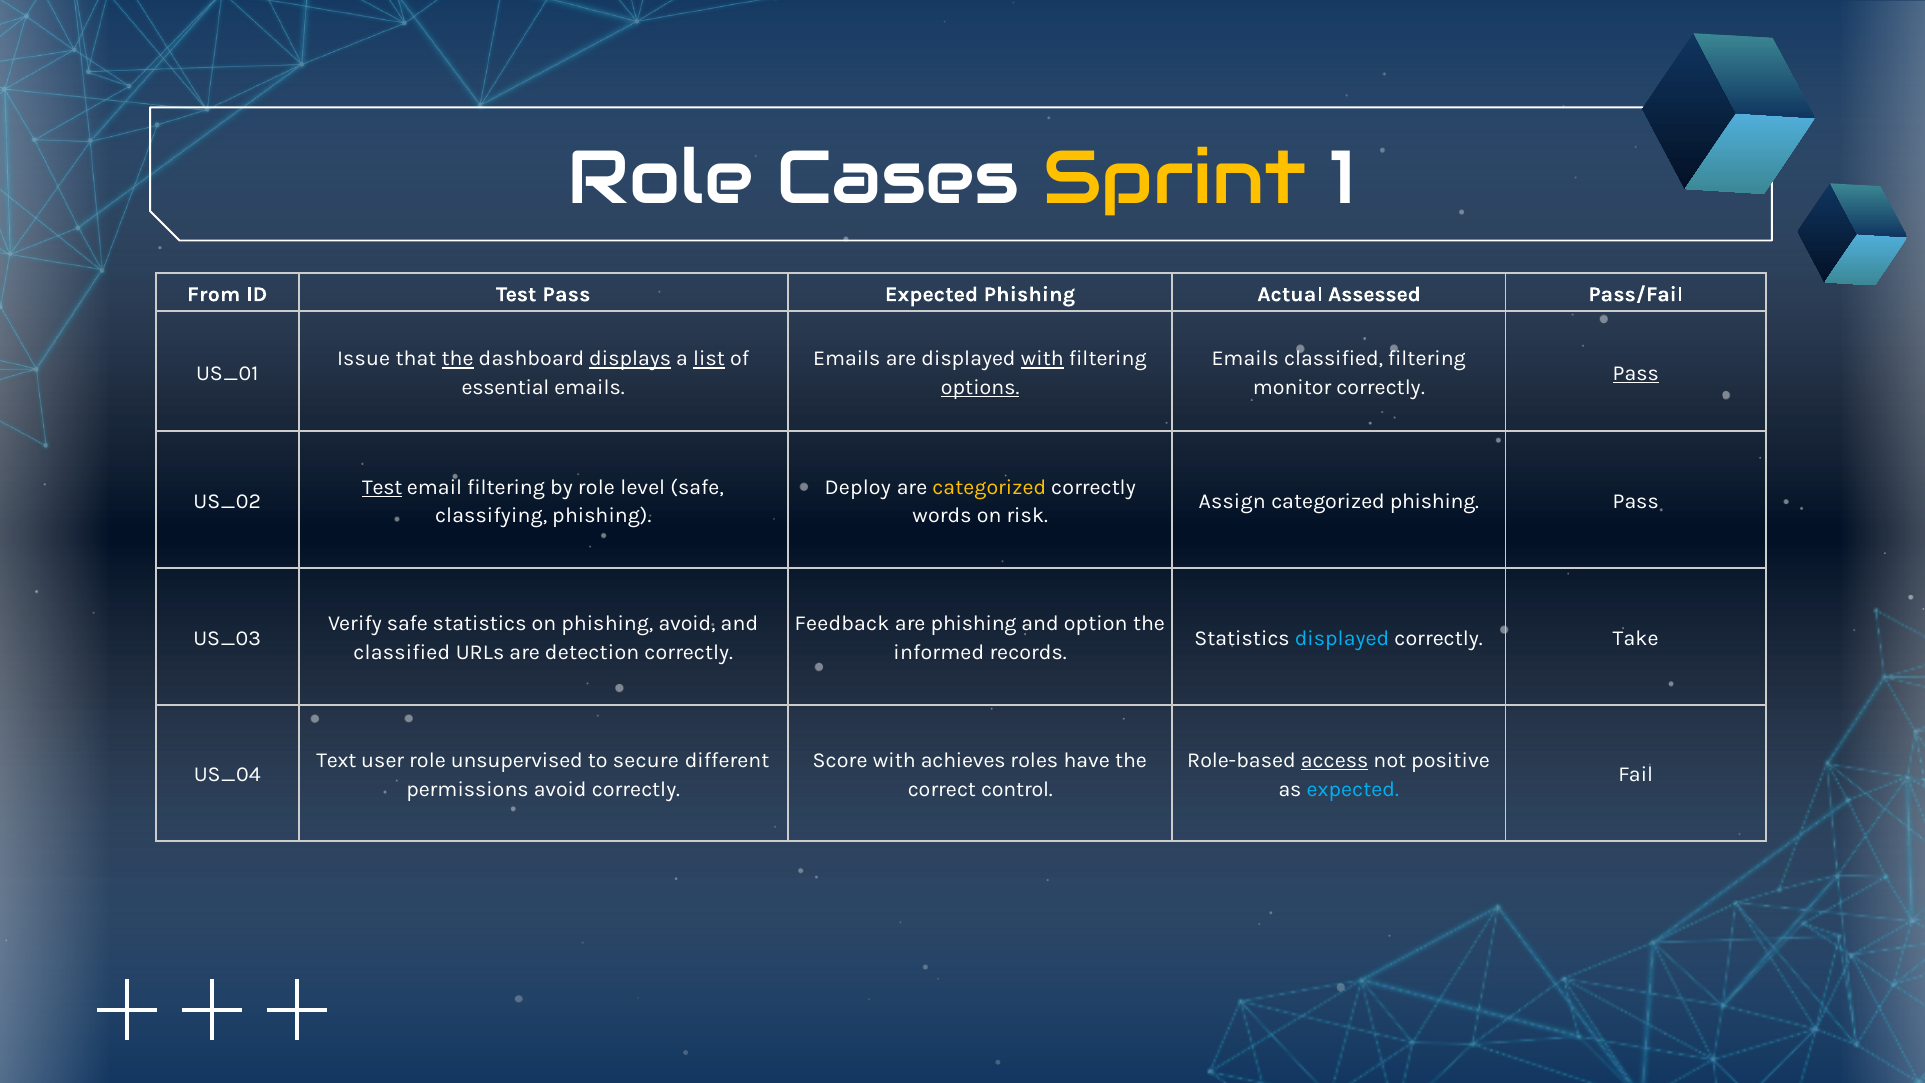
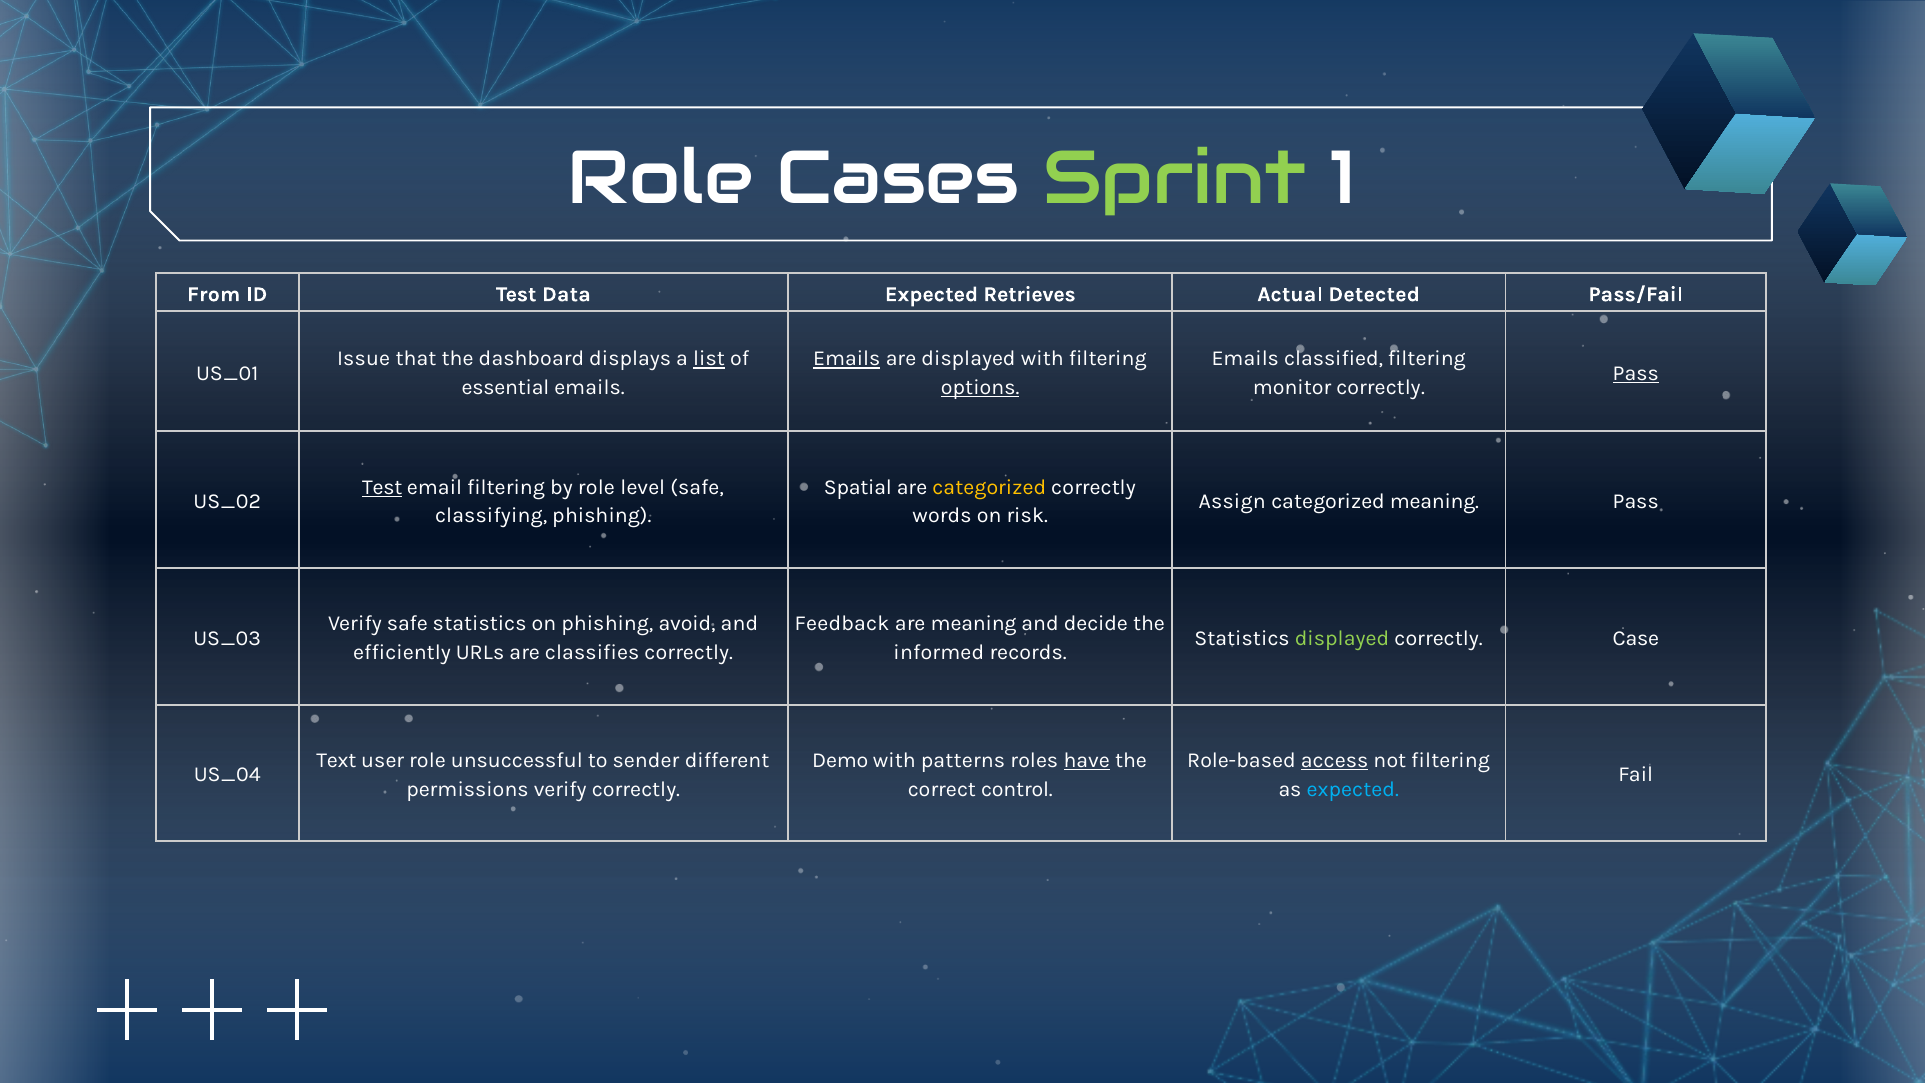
Sprint colour: yellow -> light green (1175, 179)
Test Pass: Pass -> Data (566, 294)
Expected Phishing: Phishing -> Retrieves (1030, 294)
Assessed: Assessed -> Detected (1374, 294)
the underline: present -> none (458, 359)
displays underline: present -> none (630, 359)
Emails underline: none -> present (847, 359)
with underline: present -> none (1042, 359)
Deploy: Deploy -> Spatial (858, 487)
categorized phishing: phishing -> meaning (1434, 501)
are phishing: phishing -> meaning (974, 624)
option: option -> decide (1096, 624)
displayed colour: light blue -> light green (1342, 638)
Take: Take -> Case (1636, 638)
classified: classified -> efficiently (402, 652)
detection: detection -> classifies (592, 652)
unsupervised: unsupervised -> unsuccessful (517, 760)
secure: secure -> sender (646, 760)
Score: Score -> Demo (840, 760)
achieves: achieves -> patterns (963, 760)
have underline: none -> present (1087, 760)
not positive: positive -> filtering (1451, 760)
permissions avoid: avoid -> verify (560, 789)
